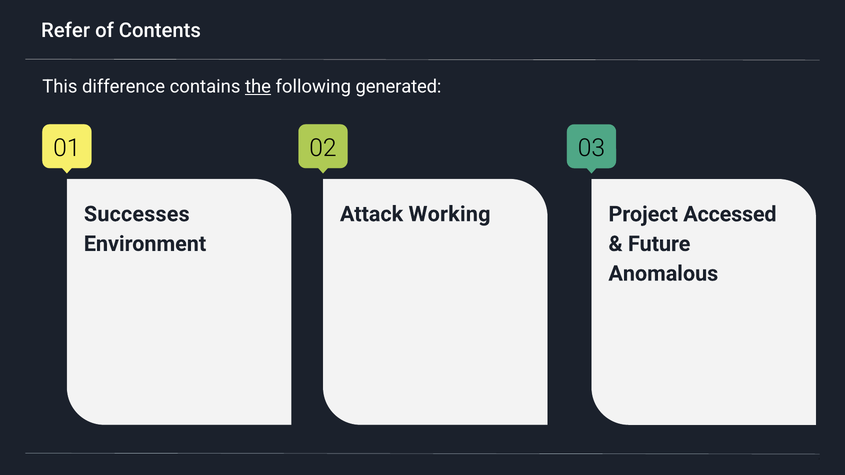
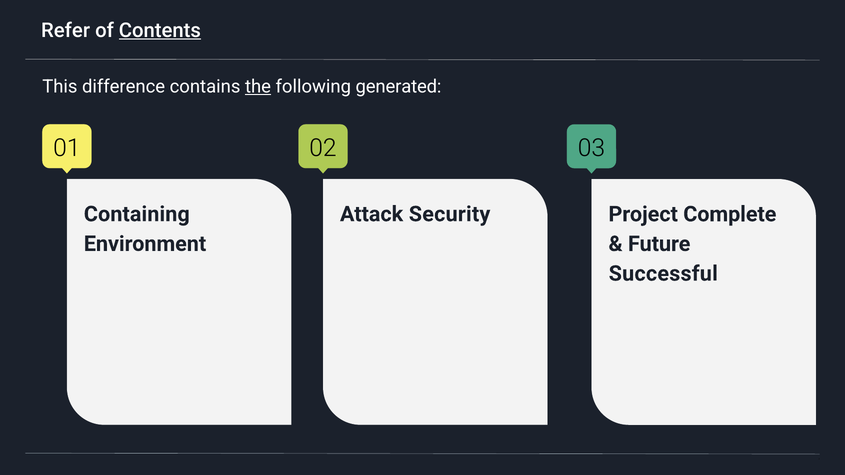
Contents underline: none -> present (160, 30)
Successes: Successes -> Containing (137, 214)
Working: Working -> Security (450, 214)
Accessed: Accessed -> Complete (730, 214)
Anomalous: Anomalous -> Successful (663, 274)
